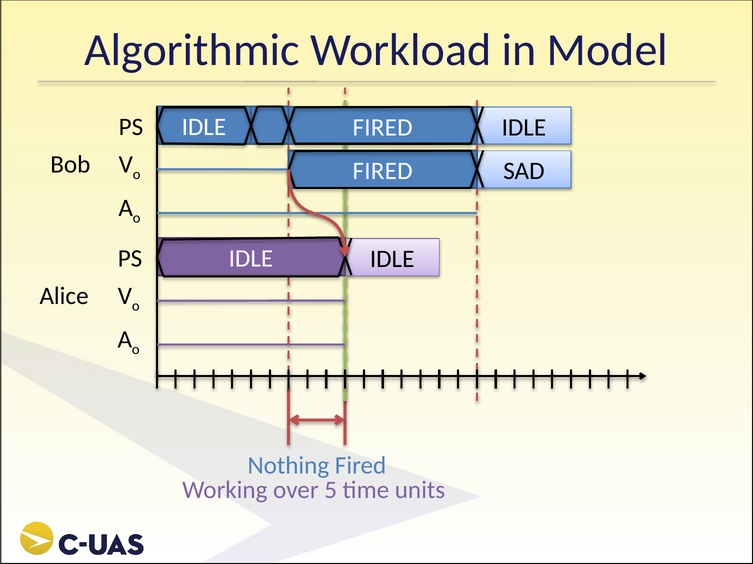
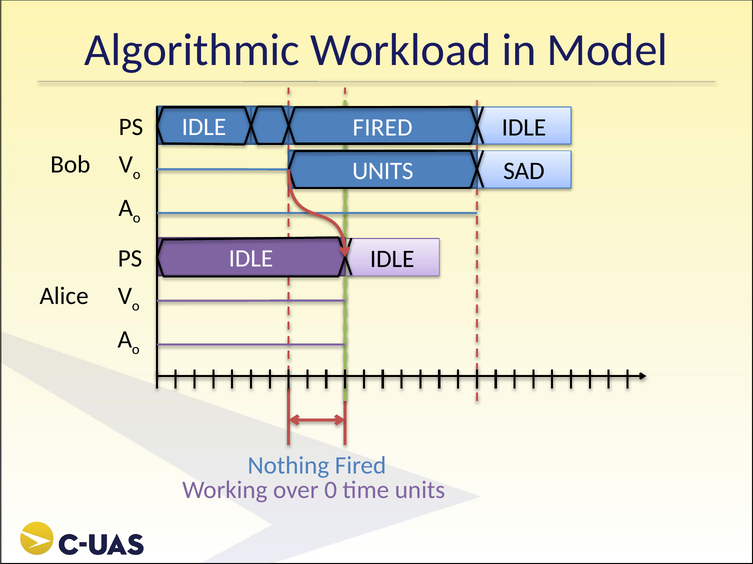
FIRED: FIRED -> UNITS (383, 171)
5: 5 -> 0 (331, 491)
